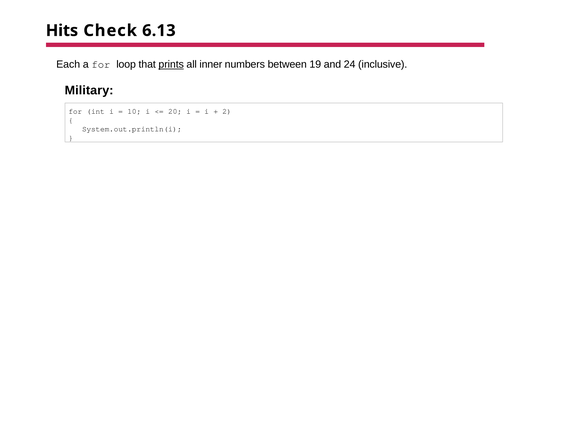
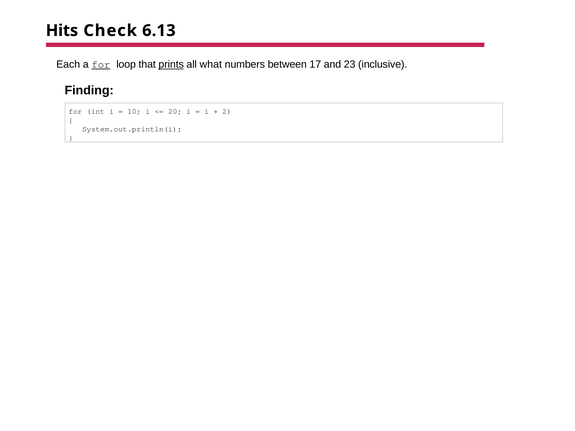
for underline: none -> present (101, 64)
inner: inner -> what (211, 64)
19: 19 -> 17 (315, 64)
24: 24 -> 23 (350, 64)
Military: Military -> Finding (89, 91)
